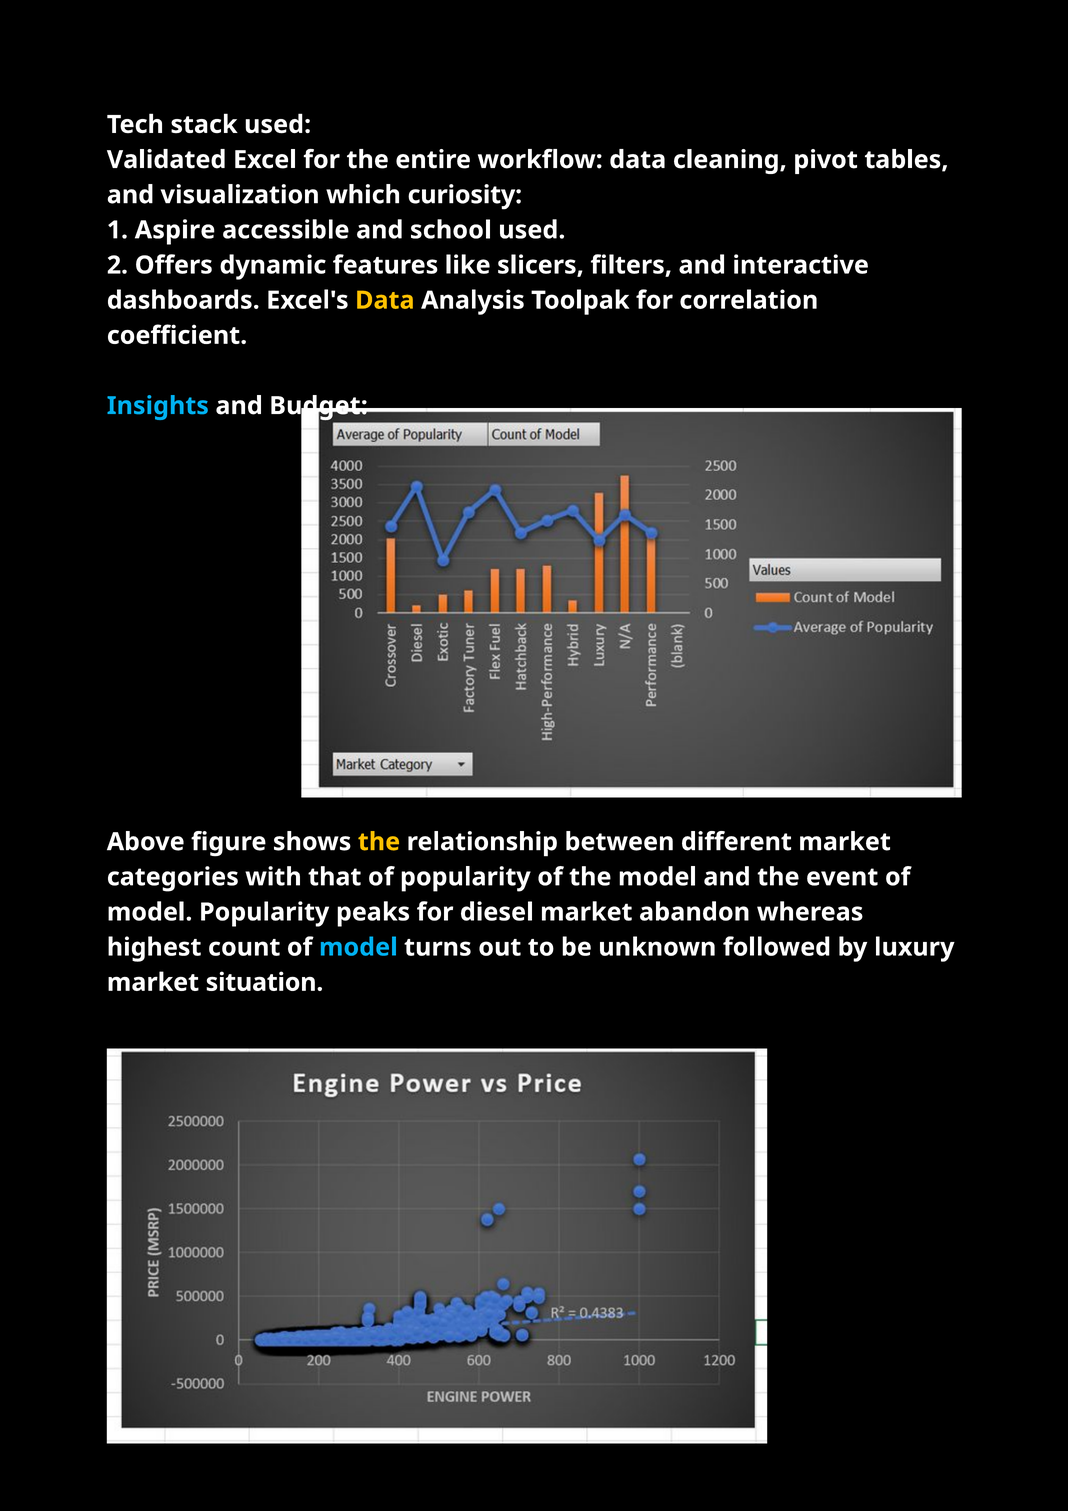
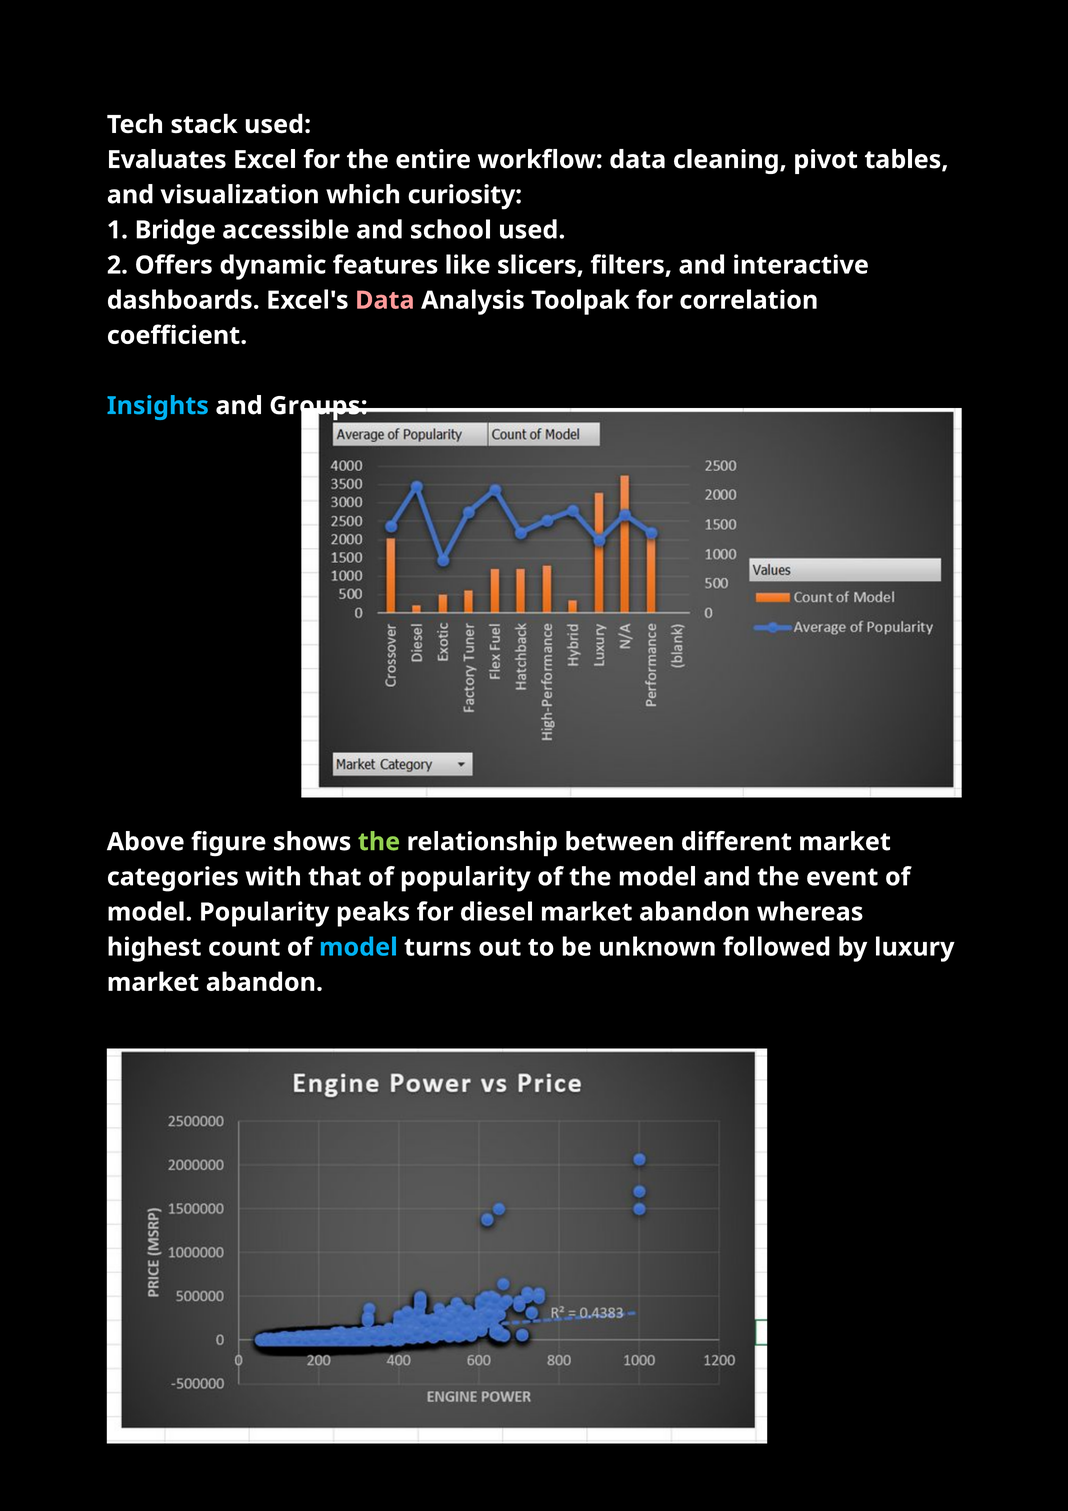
Validated: Validated -> Evaluates (167, 160)
Aspire: Aspire -> Bridge (175, 230)
Data colour: yellow -> pink (385, 300)
Budget: Budget -> Groups (318, 406)
the colour: yellow -> light green (379, 842)
situation: situation -> abandon (264, 983)
